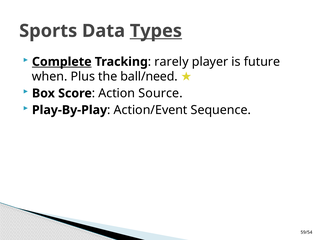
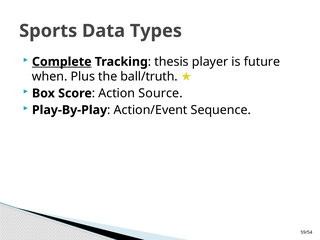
Types underline: present -> none (156, 31)
rarely: rarely -> thesis (172, 62)
ball/need: ball/need -> ball/truth (149, 77)
